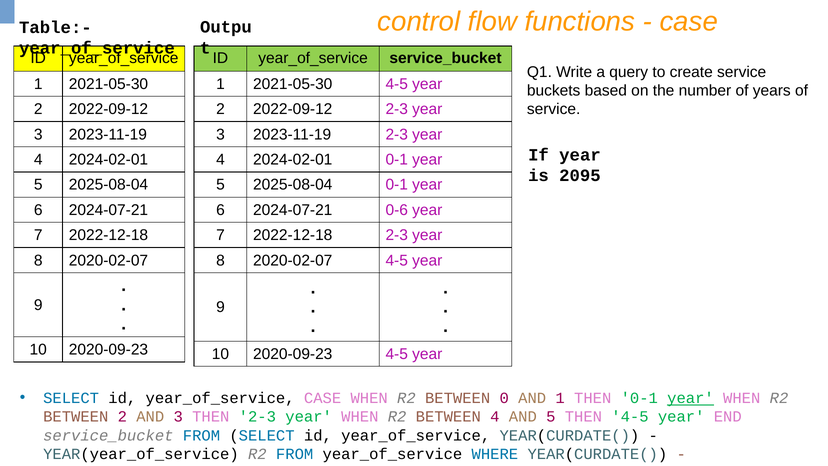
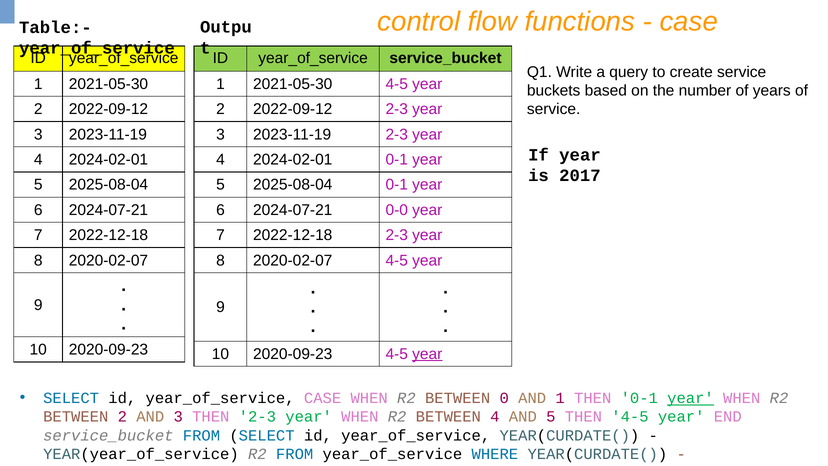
2095: 2095 -> 2017 (580, 176)
0-6: 0-6 -> 0-0 (397, 210)
year underline: none -> present (427, 354)
